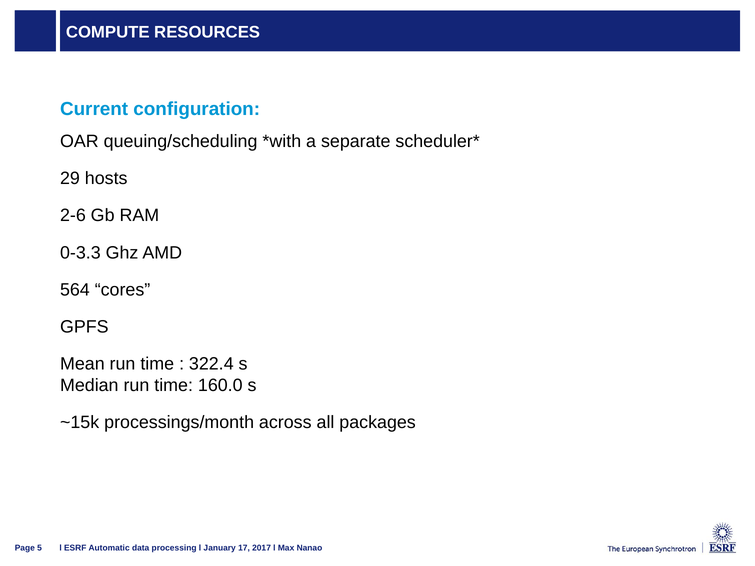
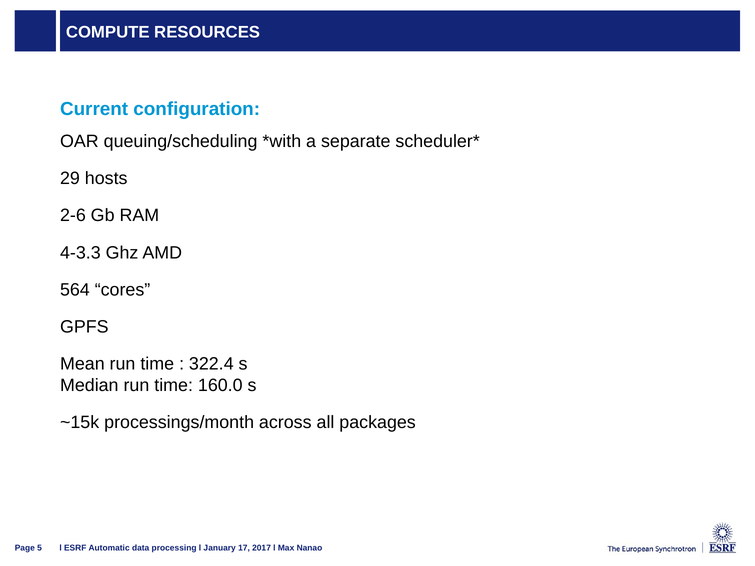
0-3.3: 0-3.3 -> 4-3.3 (80, 253)
